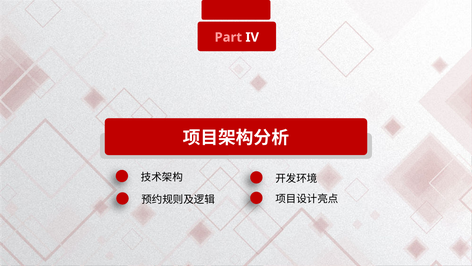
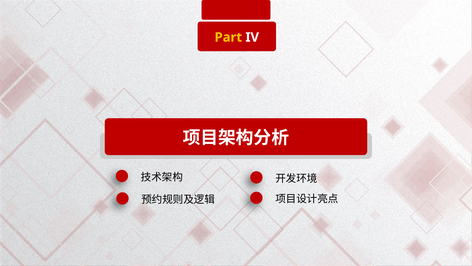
Part colour: pink -> yellow (228, 37)
